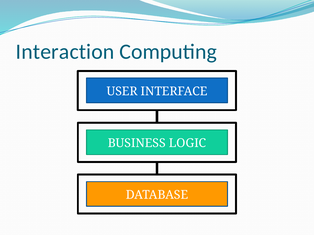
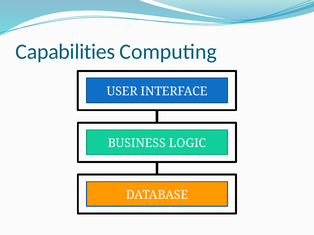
Interaction: Interaction -> Capabilities (65, 52)
